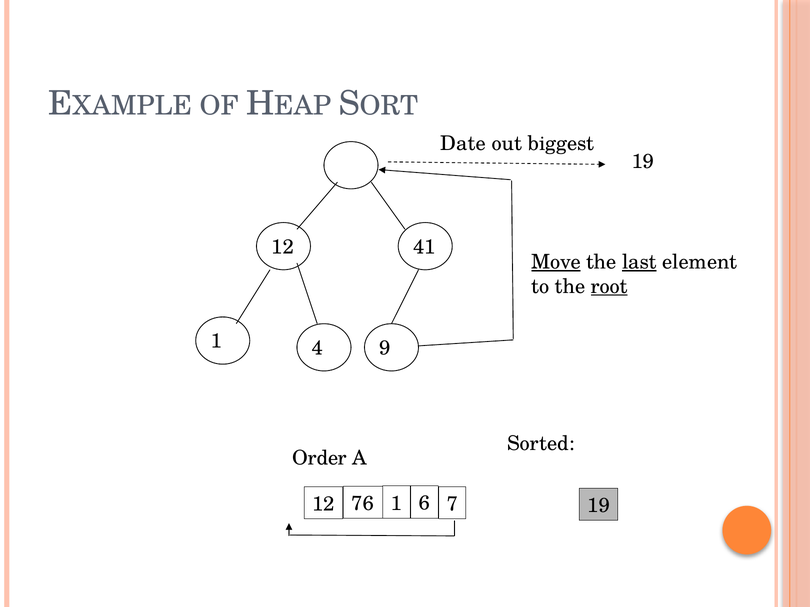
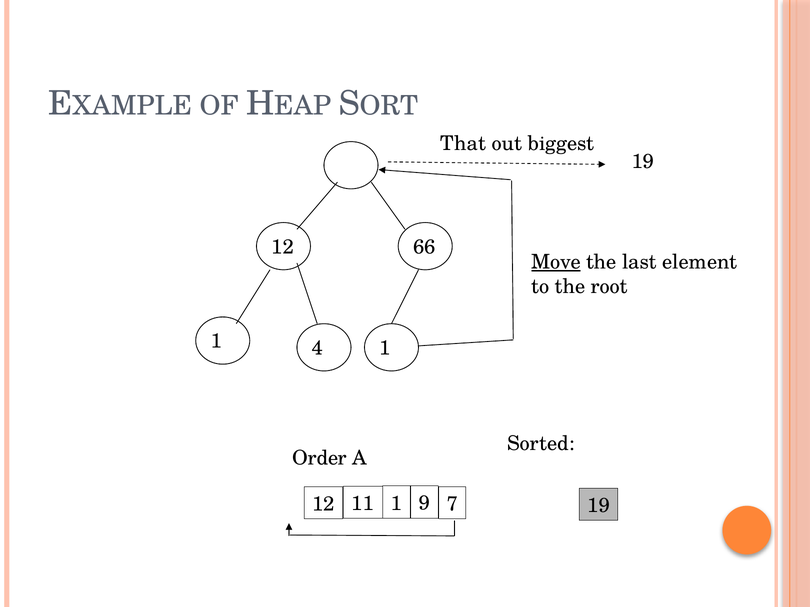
Date: Date -> That (463, 144)
41: 41 -> 66 (424, 247)
last underline: present -> none (639, 262)
root underline: present -> none (609, 287)
1 9: 9 -> 1 (385, 348)
76: 76 -> 11 (363, 504)
6: 6 -> 9 (424, 504)
